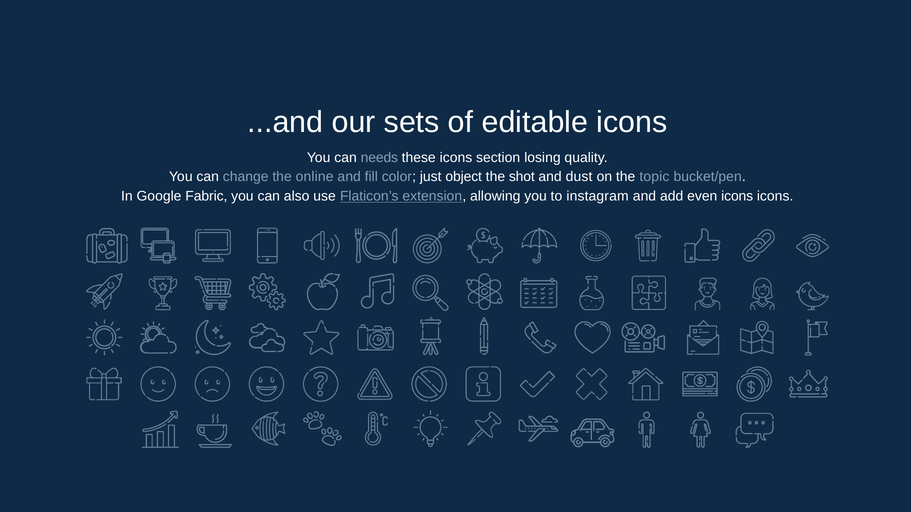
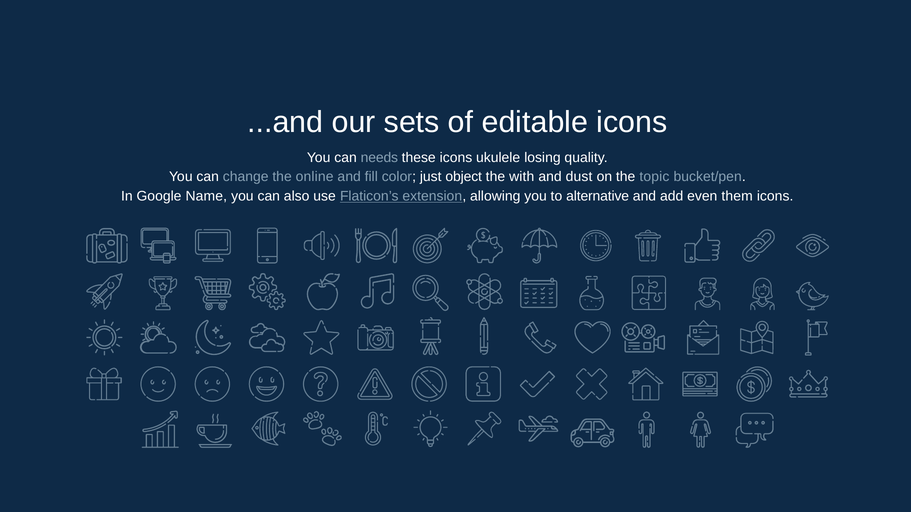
section: section -> ukulele (498, 158)
shot: shot -> with (522, 177)
Fabric: Fabric -> Name (206, 196)
instagram: instagram -> alternative (598, 196)
even icons: icons -> them (737, 196)
